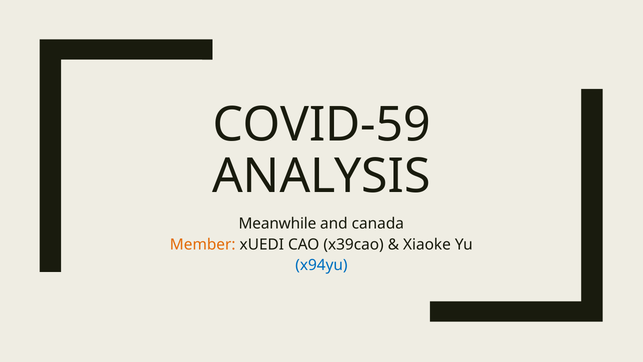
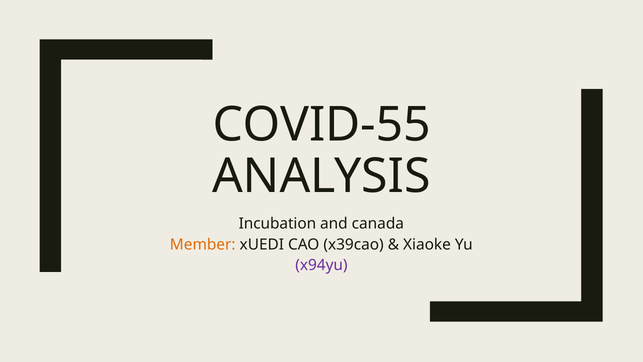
COVID-59: COVID-59 -> COVID-55 (322, 125)
Meanwhile: Meanwhile -> Incubation (277, 224)
x94yu colour: blue -> purple (321, 265)
